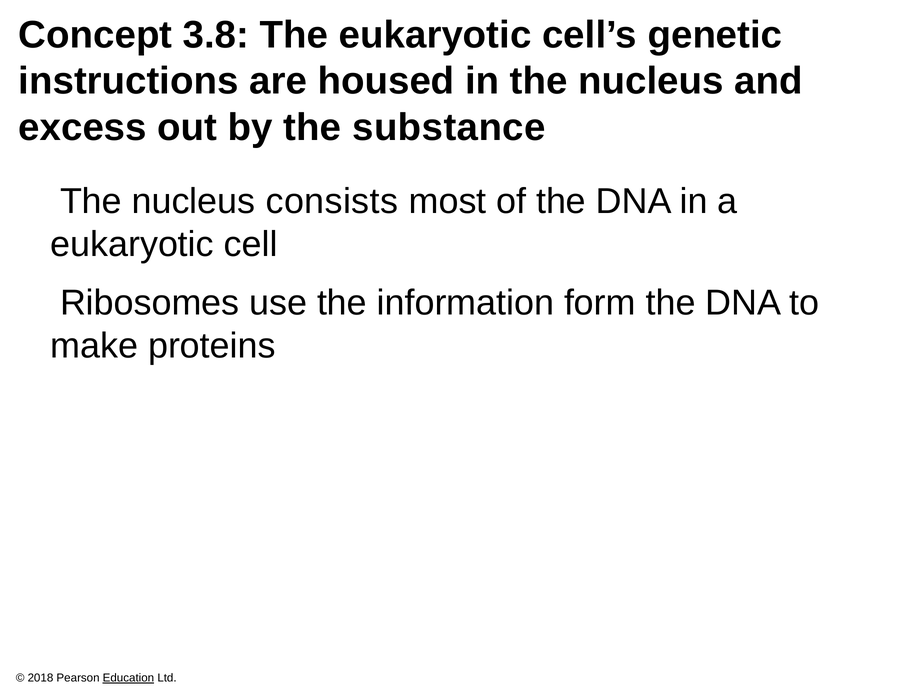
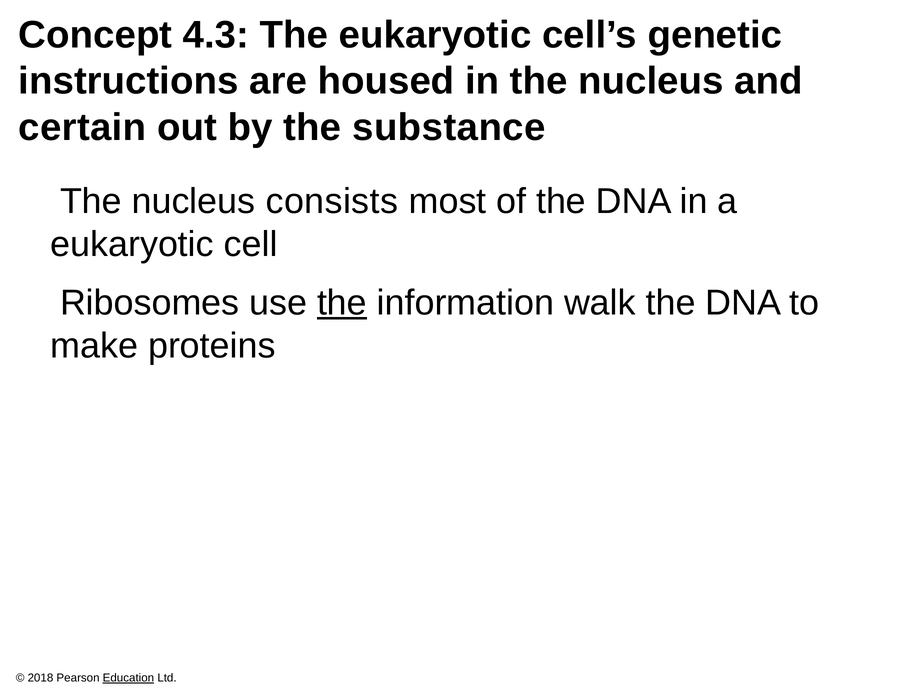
3.8: 3.8 -> 4.3 (216, 35)
excess: excess -> certain (82, 127)
the underline: none -> present (342, 303)
form: form -> walk (600, 303)
